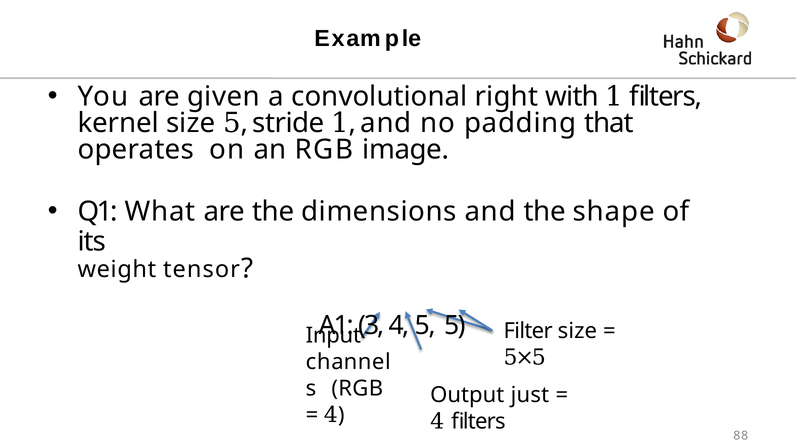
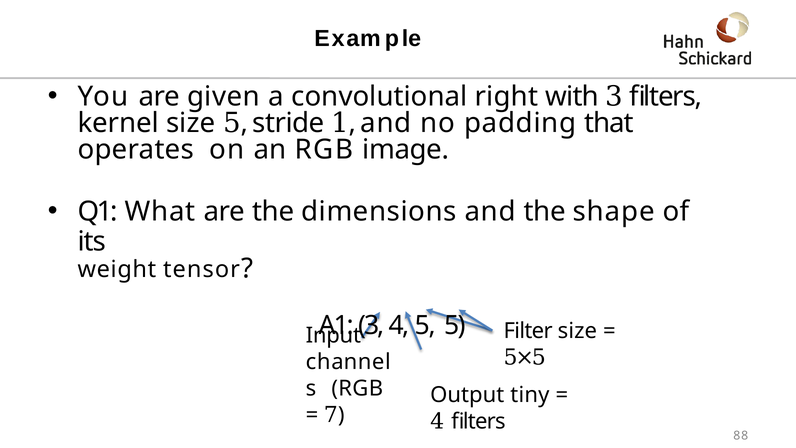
with 1: 1 -> 3 (614, 97)
just: just -> tiny (530, 395)
4: 4 -> 7 (331, 415)
